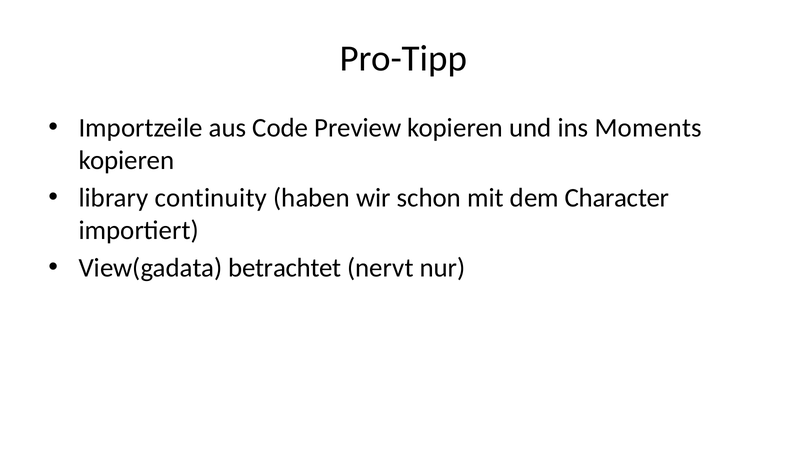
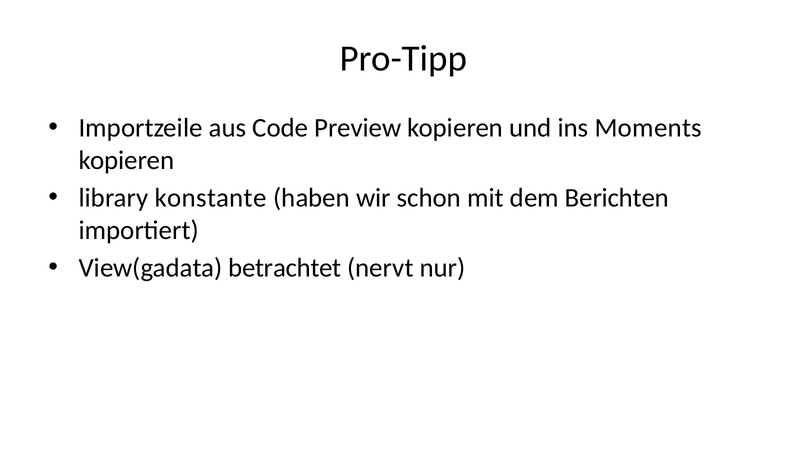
continuity: continuity -> konstante (211, 198)
Character: Character -> Berichten (617, 198)
